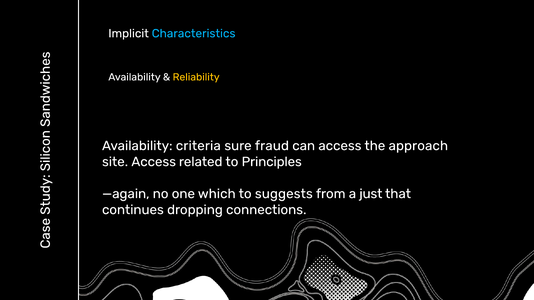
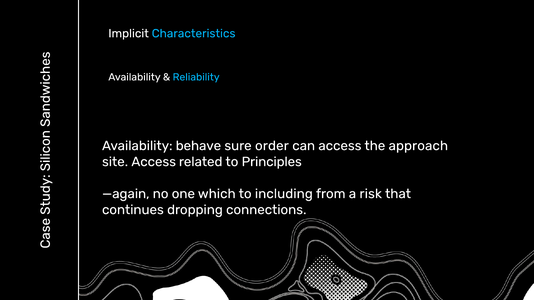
Reliability colour: yellow -> light blue (196, 77)
criteria: criteria -> behave (198, 146)
fraud: fraud -> order (272, 146)
suggests: suggests -> including (284, 194)
just: just -> risk (371, 194)
